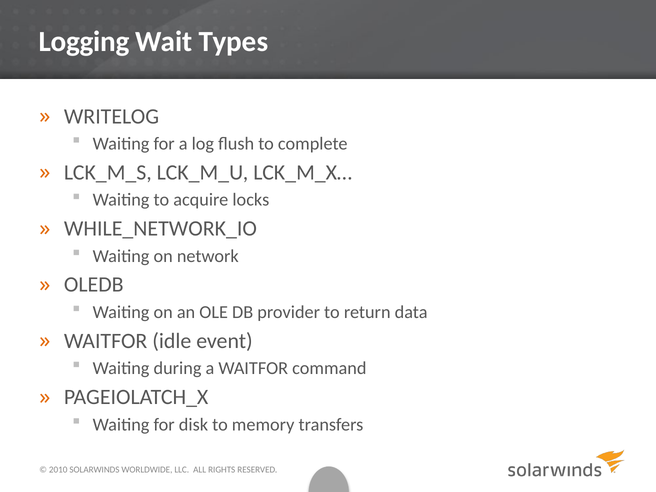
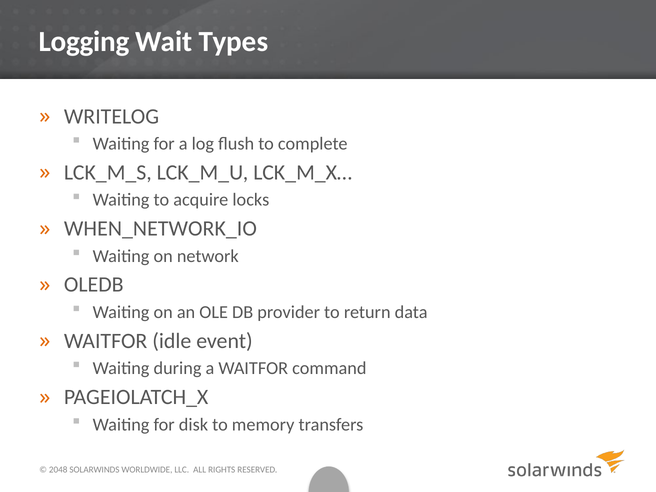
WHILE_NETWORK_IO: WHILE_NETWORK_IO -> WHEN_NETWORK_IO (160, 229)
2010: 2010 -> 2048 (58, 470)
